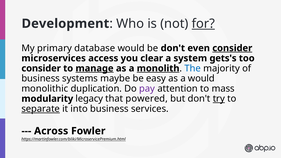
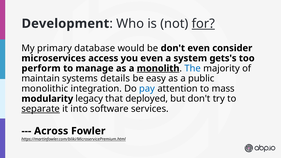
consider underline: present -> none (232, 48)
you clear: clear -> even (152, 58)
consider: consider -> perform (41, 68)
manage underline: present -> none (95, 68)
business: business -> maintain (41, 79)
maybe: maybe -> details (115, 79)
a would: would -> public (201, 79)
duplication: duplication -> integration (96, 89)
pay colour: purple -> blue (147, 89)
powered: powered -> deployed (147, 99)
try underline: present -> none (219, 99)
into business: business -> software (109, 109)
